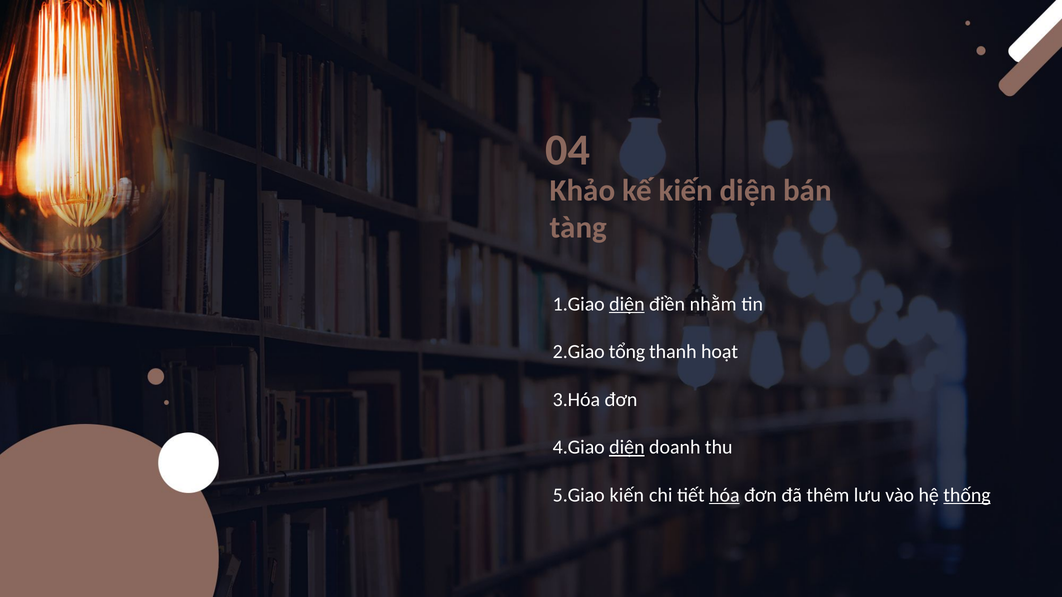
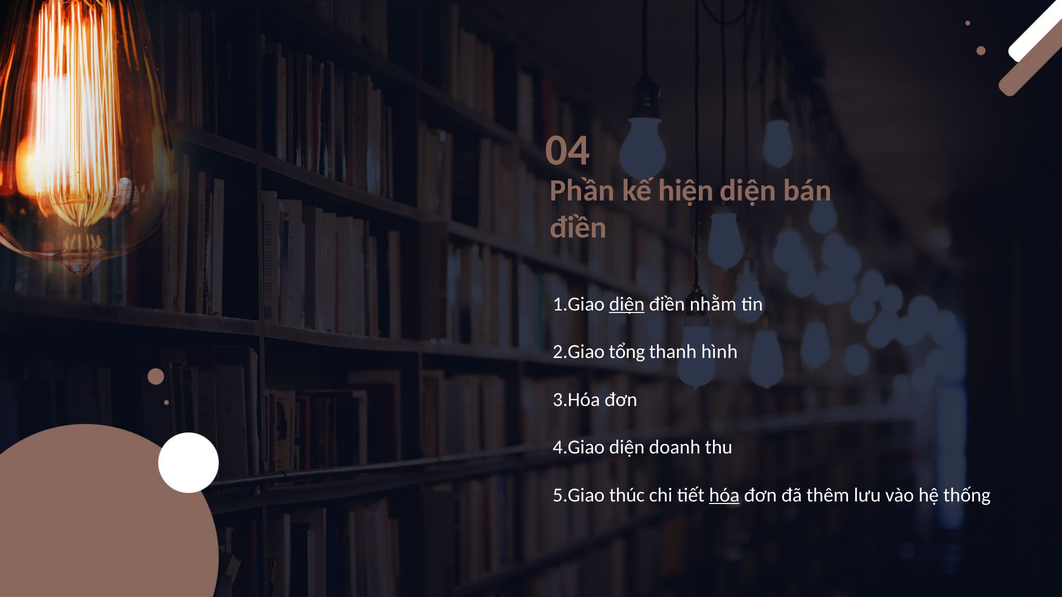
Khảo: Khảo -> Phần (582, 191)
kế kiến: kiến -> hiện (686, 191)
tàng: tàng -> điền (578, 228)
hoạt: hoạt -> hình (719, 352)
diện underline: present -> none (627, 448)
kiến: kiến -> thúc (627, 495)
thống underline: present -> none (967, 495)
